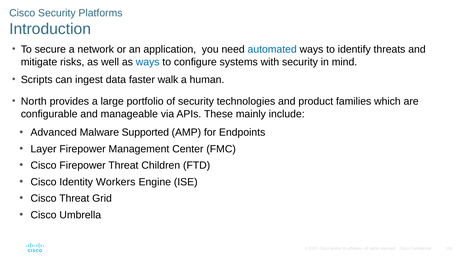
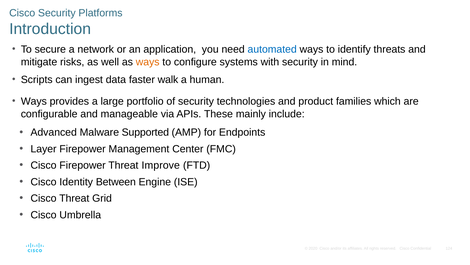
ways colour: blue -> orange (148, 62)
North: North -> Ways (34, 101)
Children: Children -> Improve (161, 165)
Workers: Workers -> Between (116, 182)
